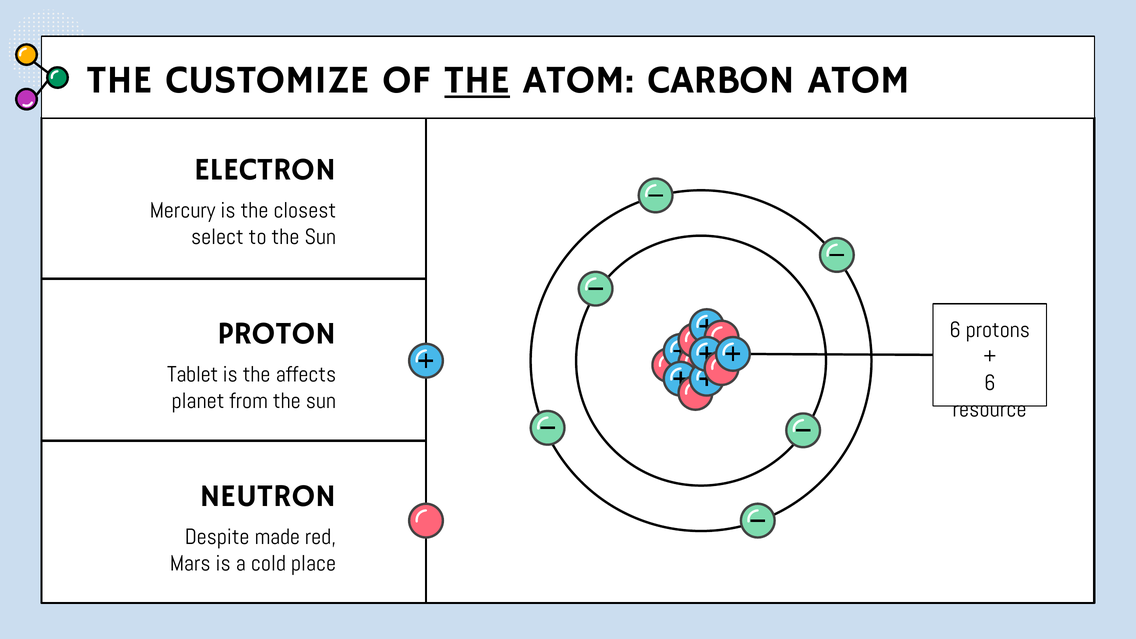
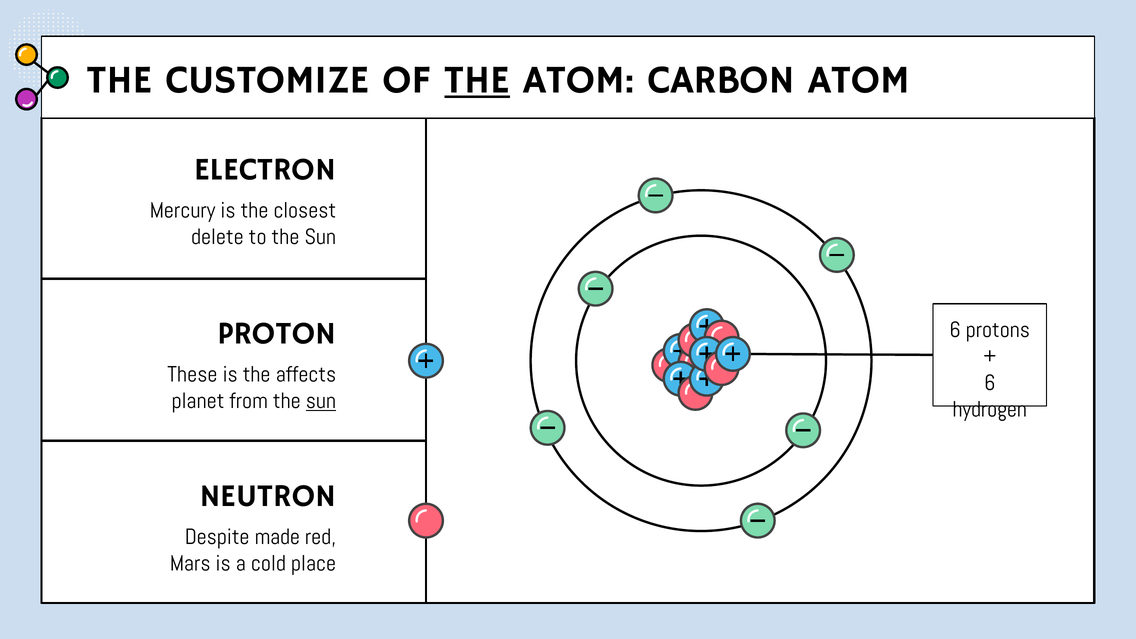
select: select -> delete (217, 237)
Tablet: Tablet -> These (192, 375)
sun underline: none -> present (321, 401)
resource: resource -> hydrogen (990, 410)
